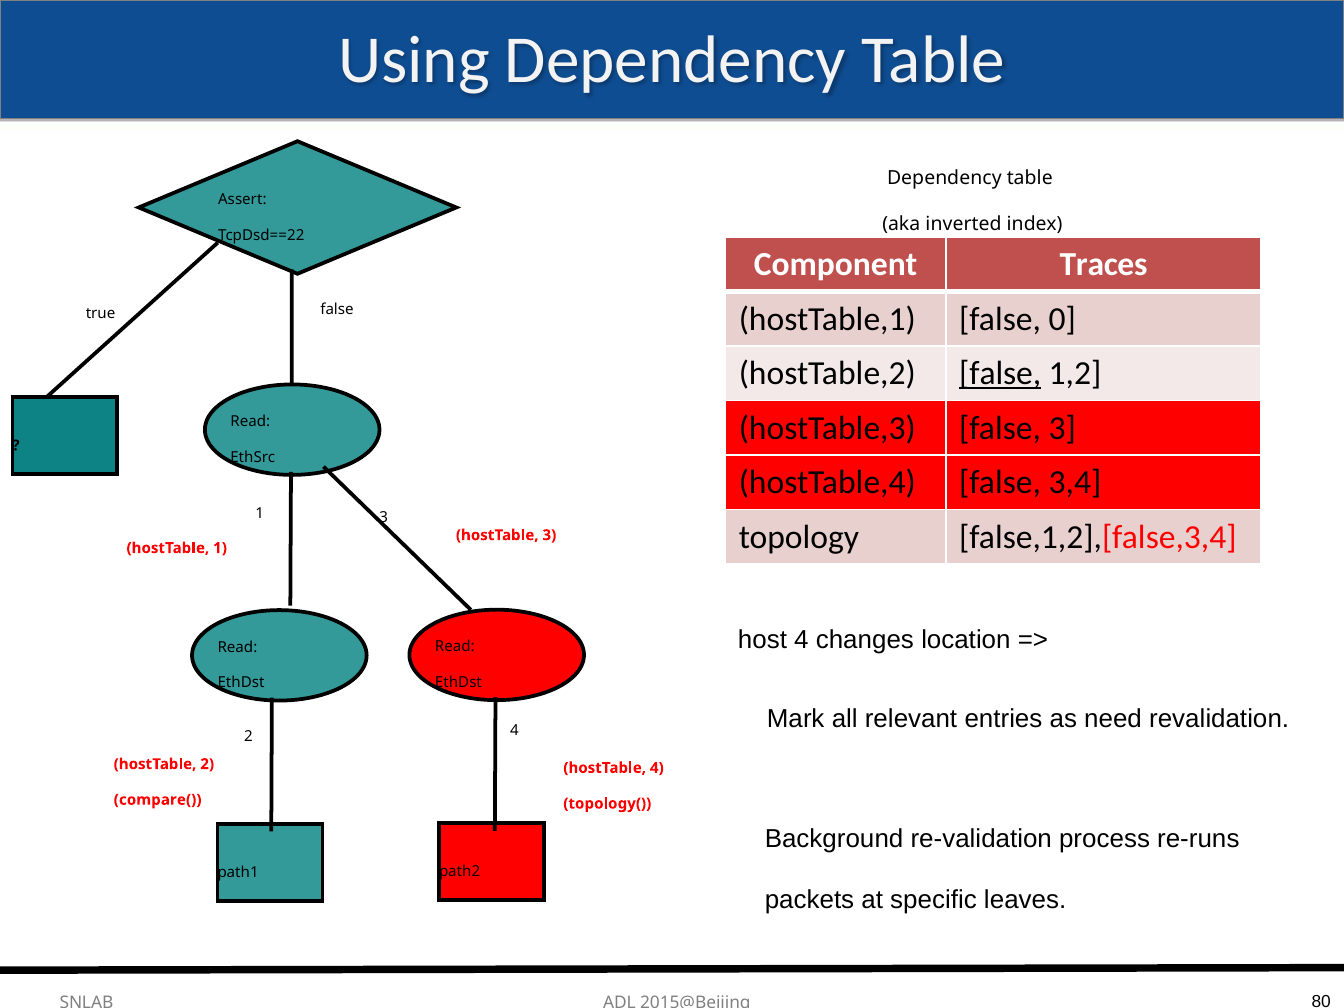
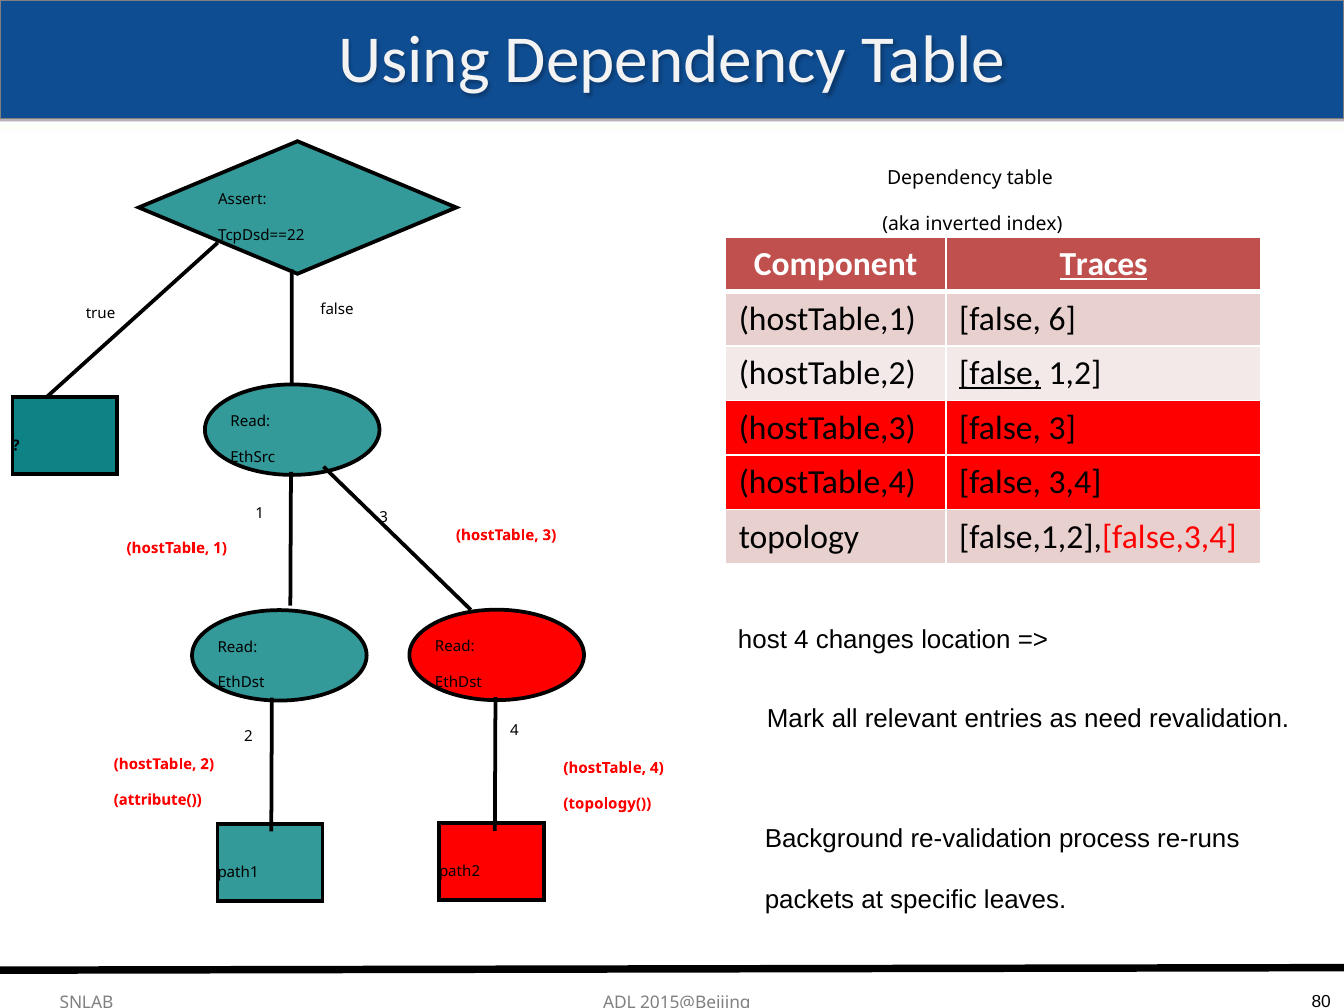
Traces underline: none -> present (1104, 265)
0: 0 -> 6 (1062, 319)
compare(: compare( -> attribute( (158, 800)
